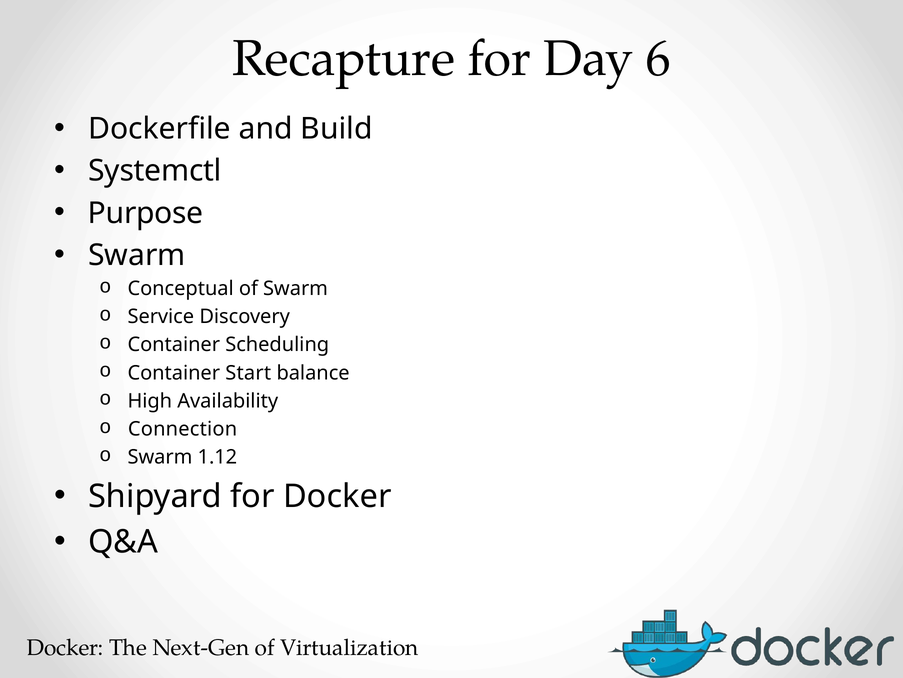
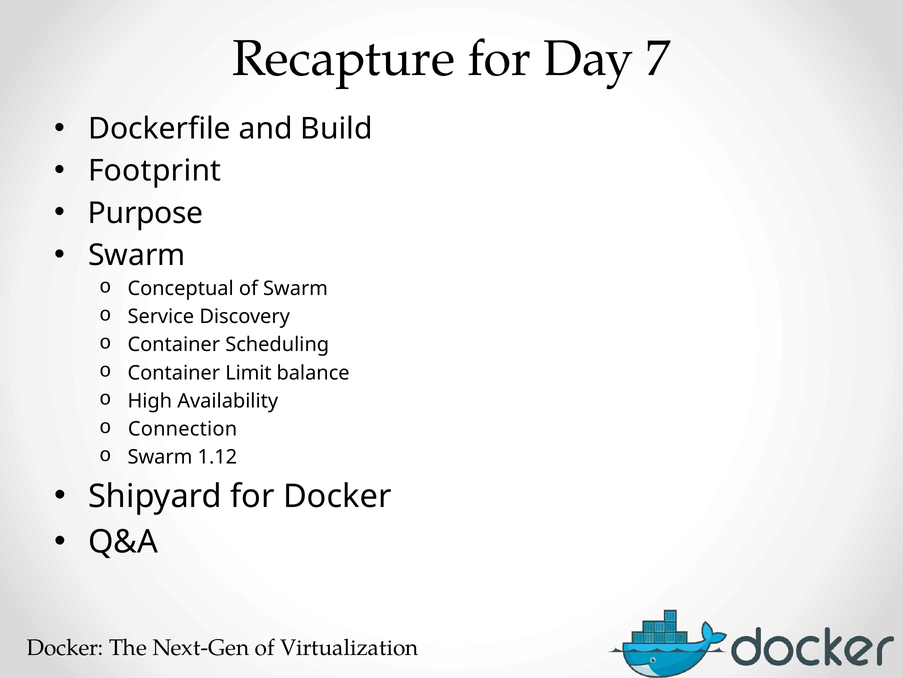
6: 6 -> 7 (658, 59)
Systemctl: Systemctl -> Footprint (155, 171)
Start: Start -> Limit (248, 373)
